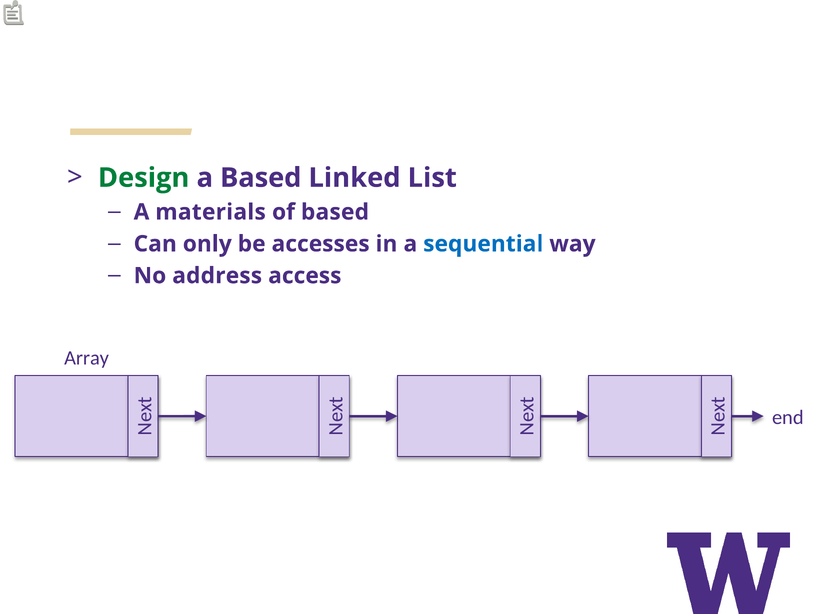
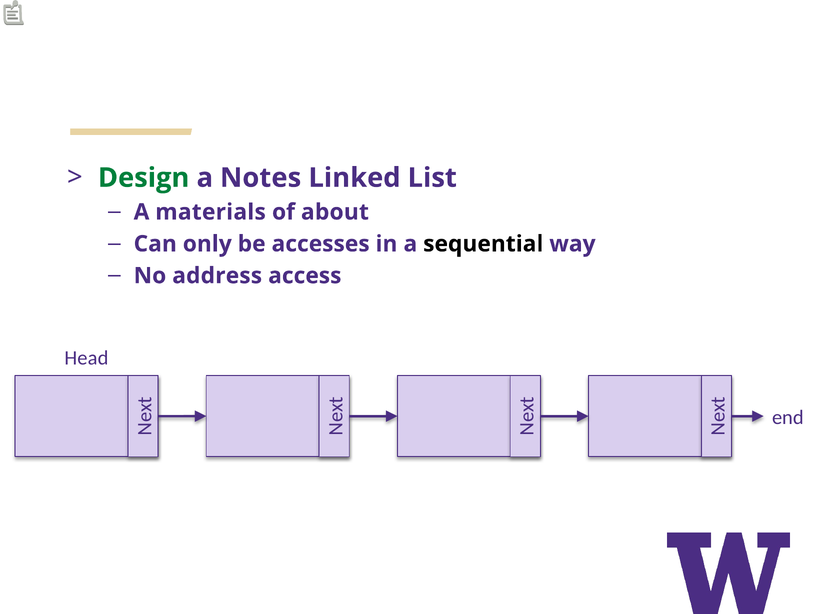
a Based: Based -> Notes (261, 178)
of based: based -> about (335, 212)
sequential colour: blue -> black (483, 244)
Array: Array -> Head (86, 358)
